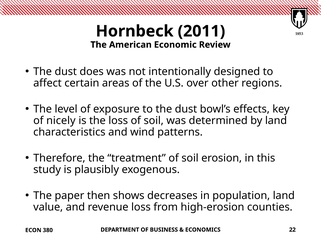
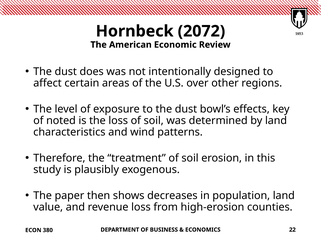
2011: 2011 -> 2072 (201, 31)
nicely: nicely -> noted (61, 120)
